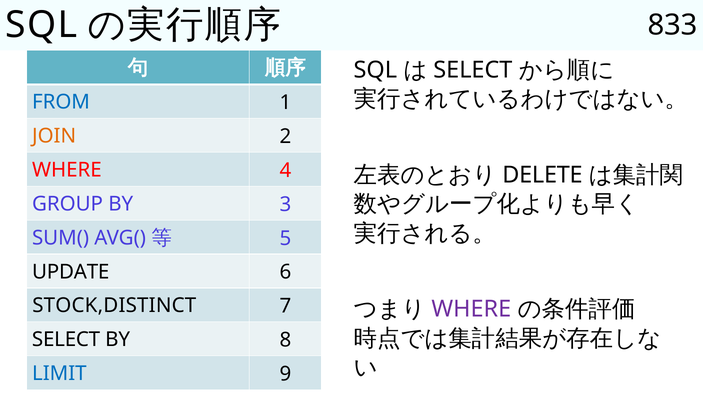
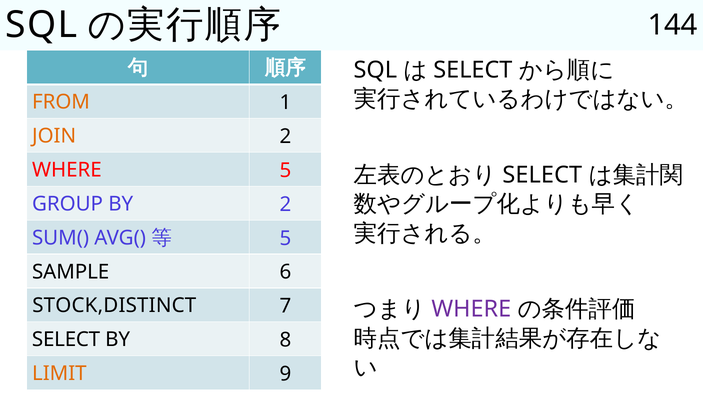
833: 833 -> 144 (673, 25)
FROM colour: blue -> orange (61, 102)
WHERE 4: 4 -> 5 (285, 171)
DELETE: DELETE -> SELECT (542, 175)
BY 3: 3 -> 2 (285, 205)
UPDATE: UPDATE -> SAMPLE (71, 272)
LIMIT colour: blue -> orange (59, 374)
